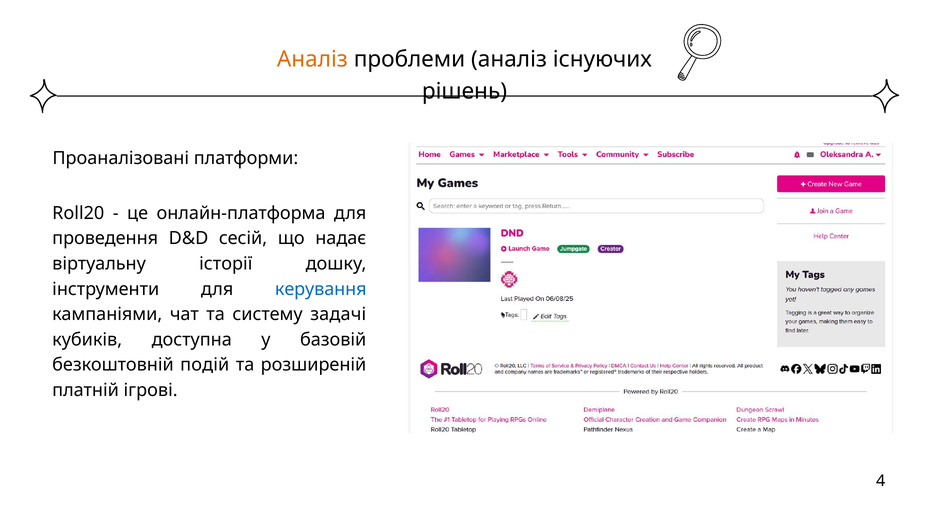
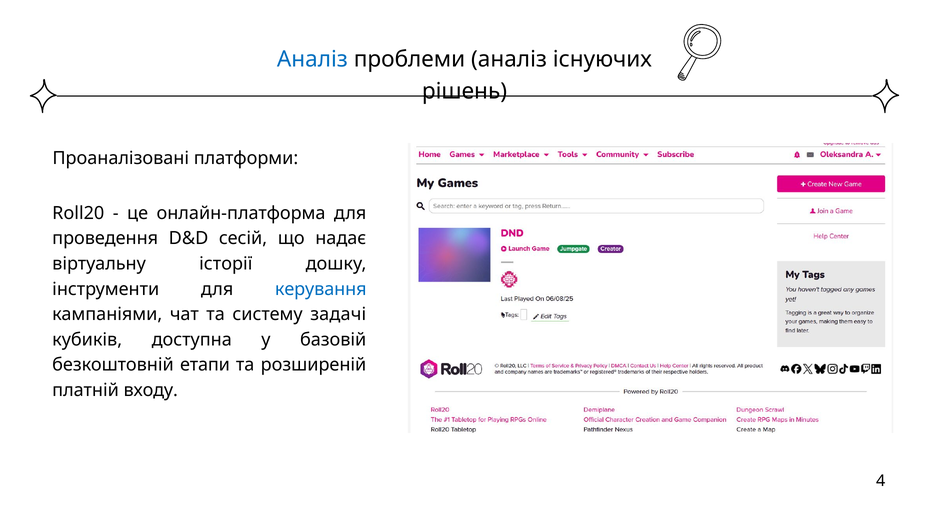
Аналіз colour: orange -> blue (312, 59)
подій: подій -> етапи (205, 365)
ігрові: ігрові -> входу (151, 390)
